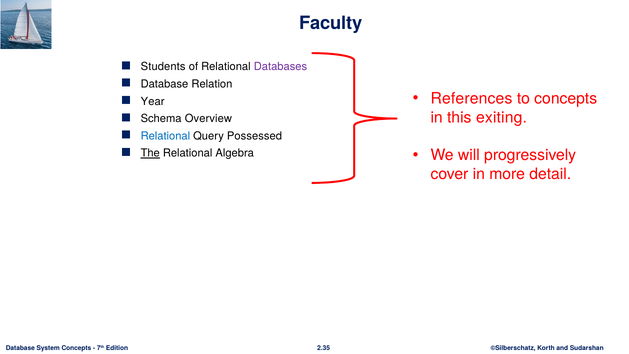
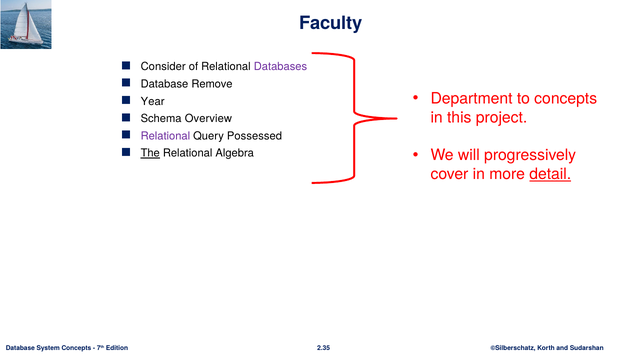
Students: Students -> Consider (163, 67)
Relation: Relation -> Remove (212, 84)
References: References -> Department (472, 99)
exiting: exiting -> project (502, 117)
Relational colour: blue -> purple (165, 136)
detail underline: none -> present (550, 174)
